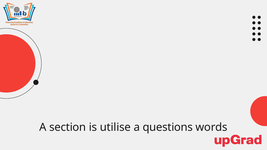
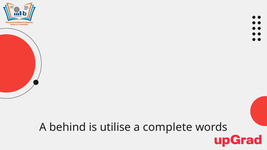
section: section -> behind (68, 127)
questions: questions -> complete (168, 127)
